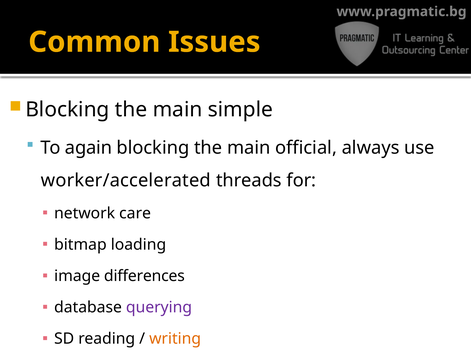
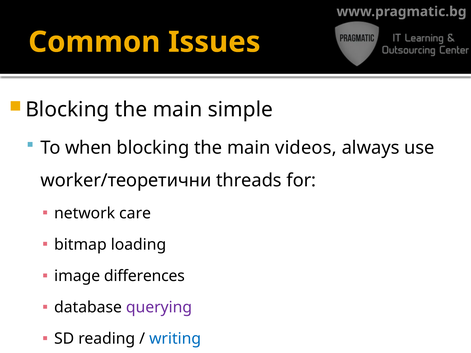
again: again -> when (89, 148)
official: official -> videos (306, 148)
worker/accelerated: worker/accelerated -> worker/теоретични (126, 181)
writing colour: orange -> blue (175, 339)
